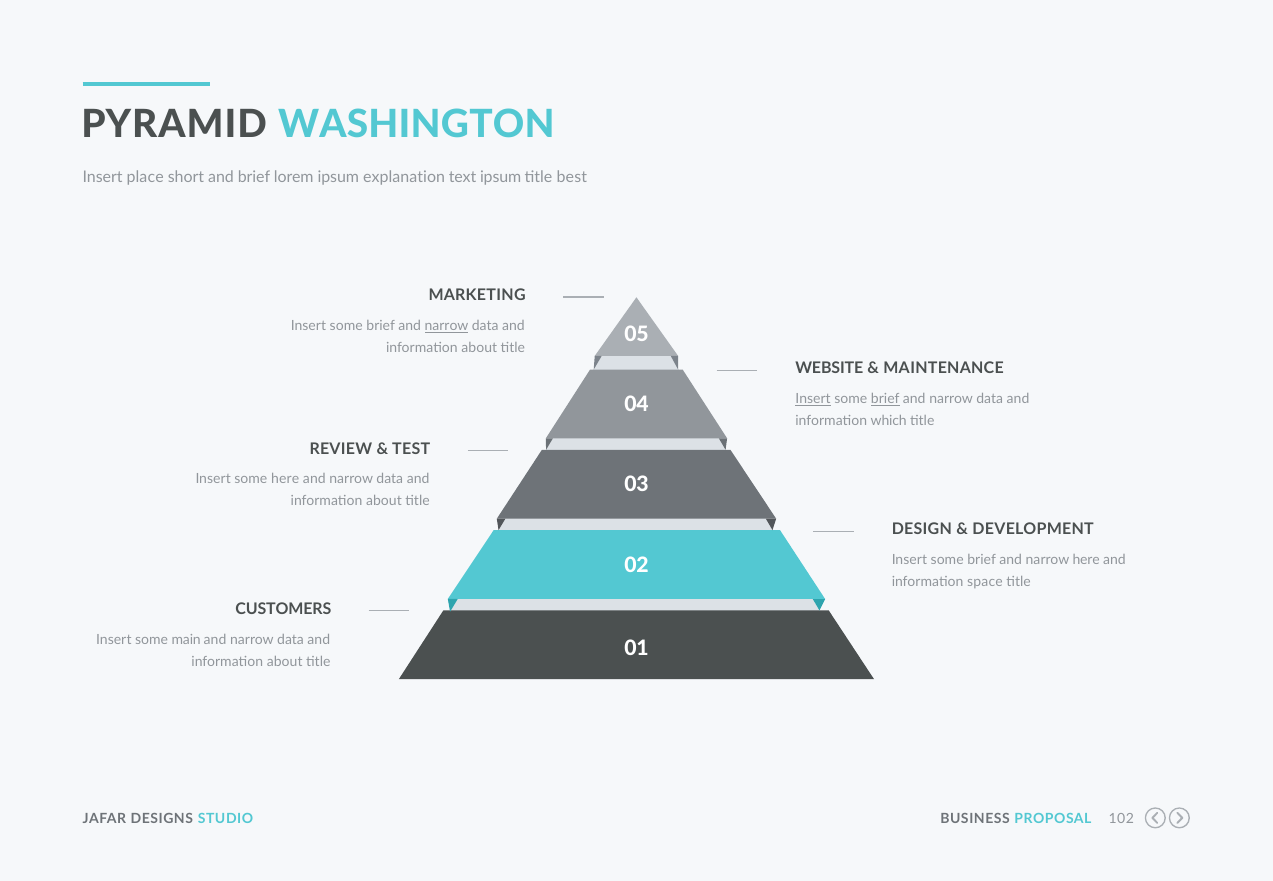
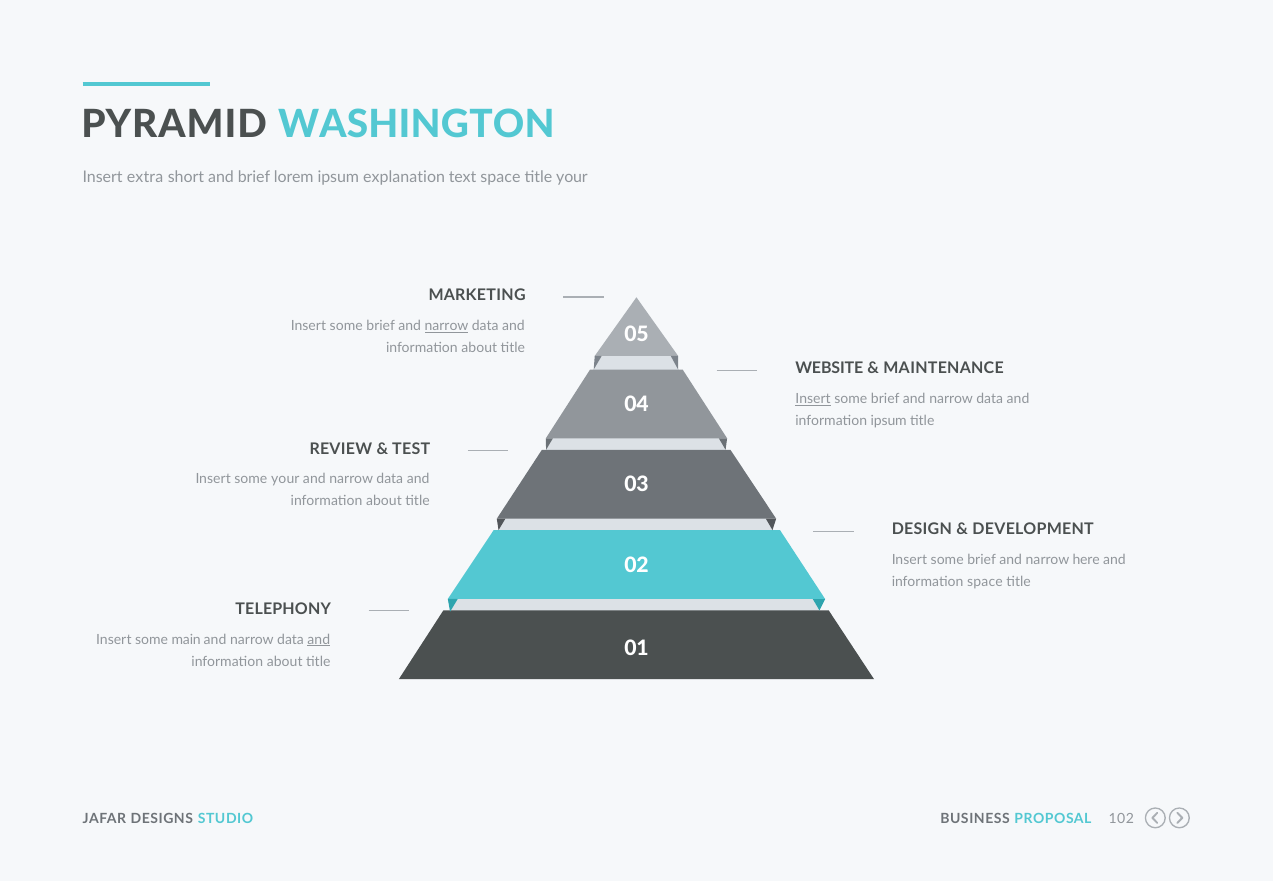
place: place -> extra (145, 177)
text ipsum: ipsum -> space (500, 177)
title best: best -> your (572, 177)
brief underline: present -> none (885, 399)
information which: which -> ipsum (889, 421)
some here: here -> your (285, 480)
CUSTOMERS: CUSTOMERS -> TELEPHONY (283, 609)
and underline: none -> present (319, 640)
